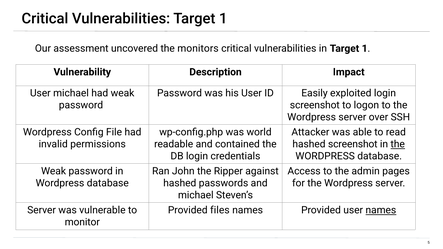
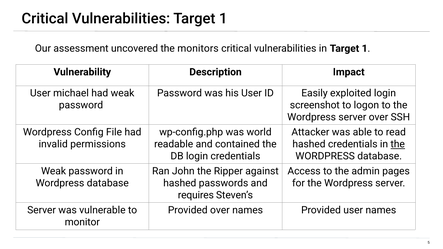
hashed screenshot: screenshot -> credentials (353, 144)
michael: michael -> requires (196, 195)
Provided files: files -> over (220, 210)
names underline: present -> none (381, 210)
